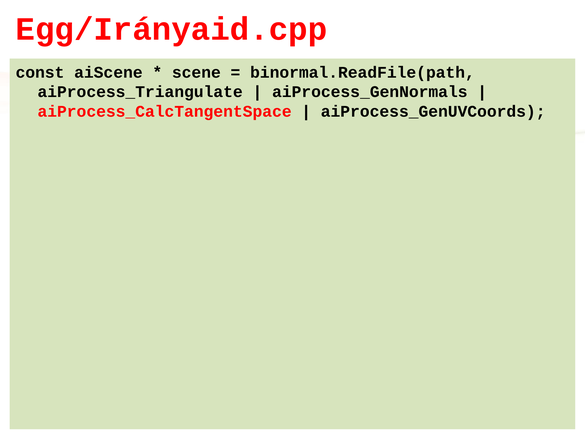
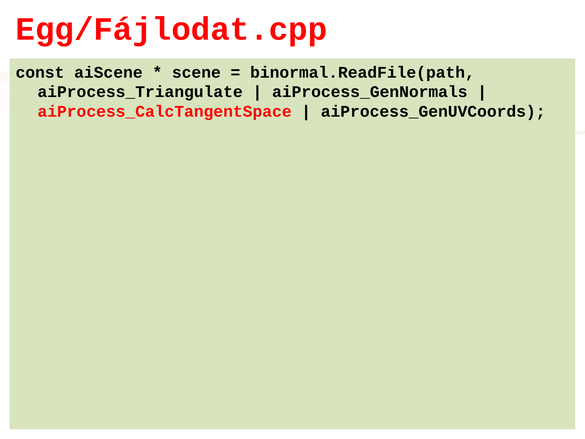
Egg/Irányaid.cpp: Egg/Irányaid.cpp -> Egg/Fájlodat.cpp (171, 29)
